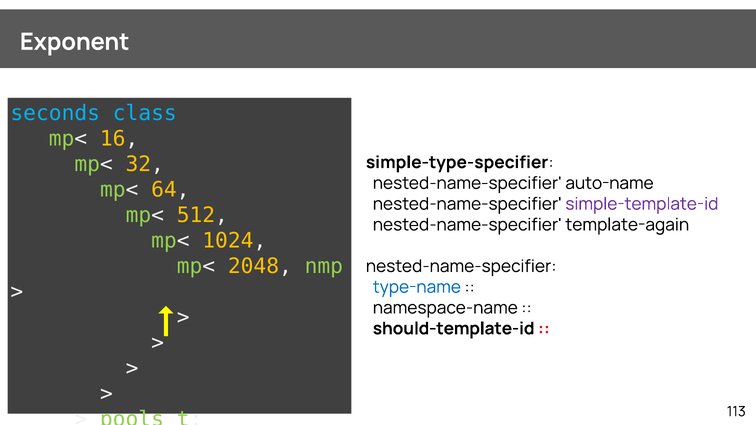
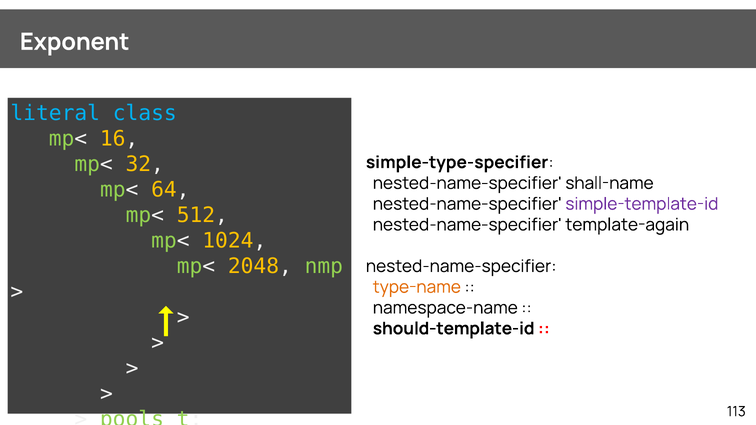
seconds: seconds -> literal (55, 114)
auto-name: auto-name -> shall-name (609, 183)
type-name colour: blue -> orange (417, 287)
